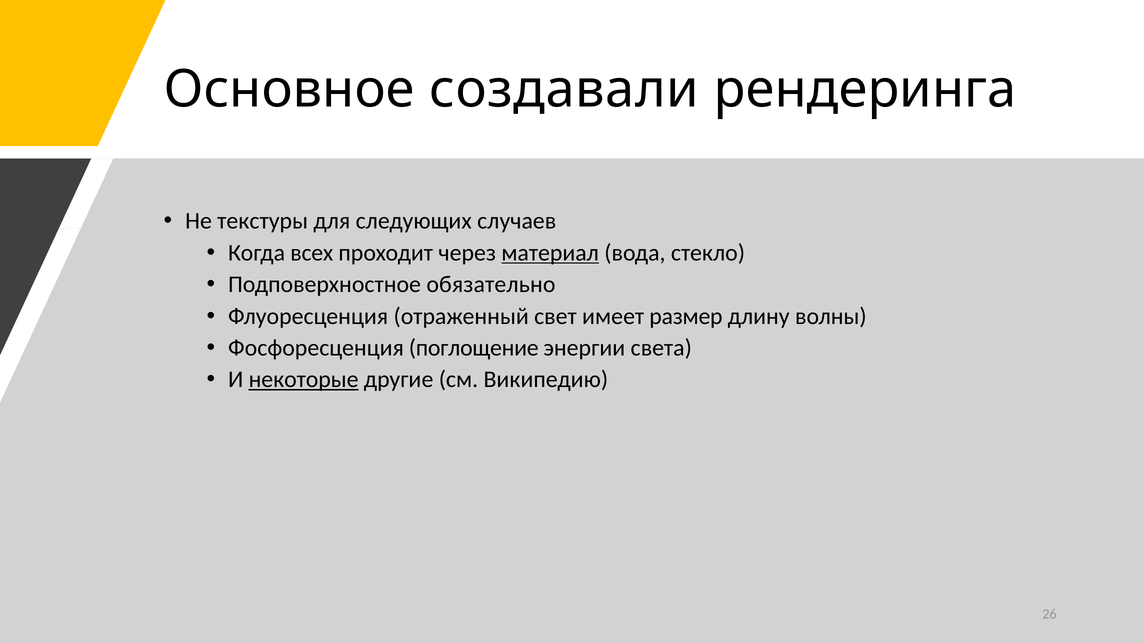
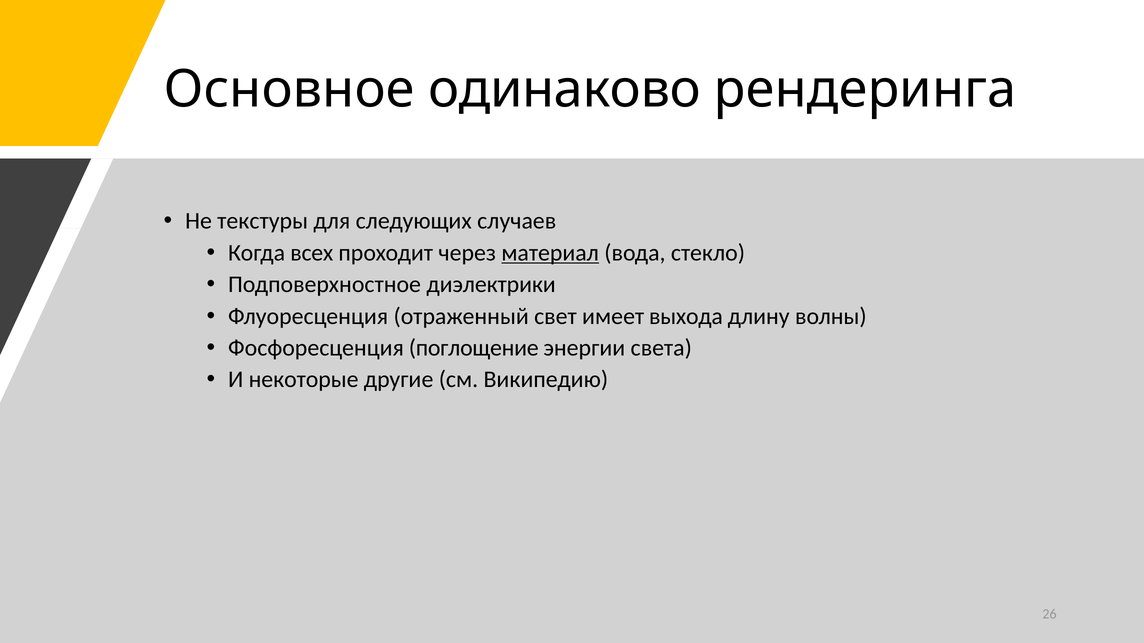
создавали: создавали -> одинаково (565, 90)
обязательно: обязательно -> диэлектрики (491, 285)
размер: размер -> выхода (686, 316)
некоторые underline: present -> none (304, 380)
